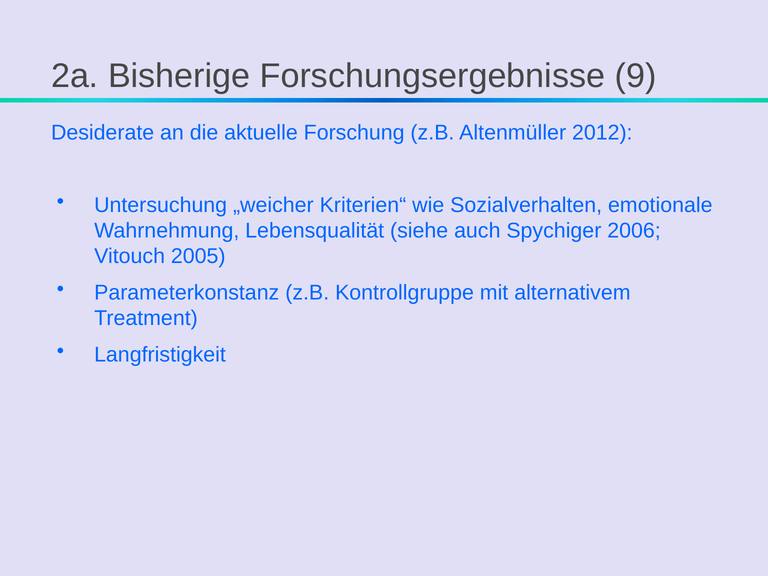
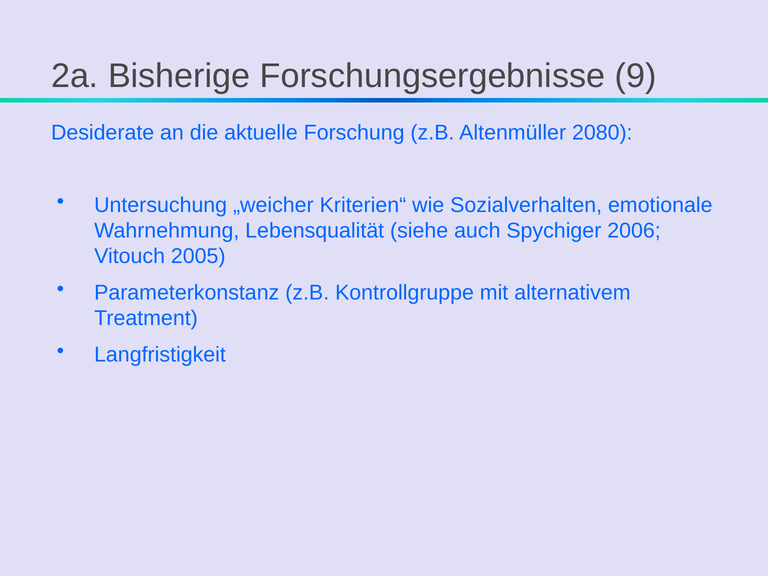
2012: 2012 -> 2080 (602, 133)
